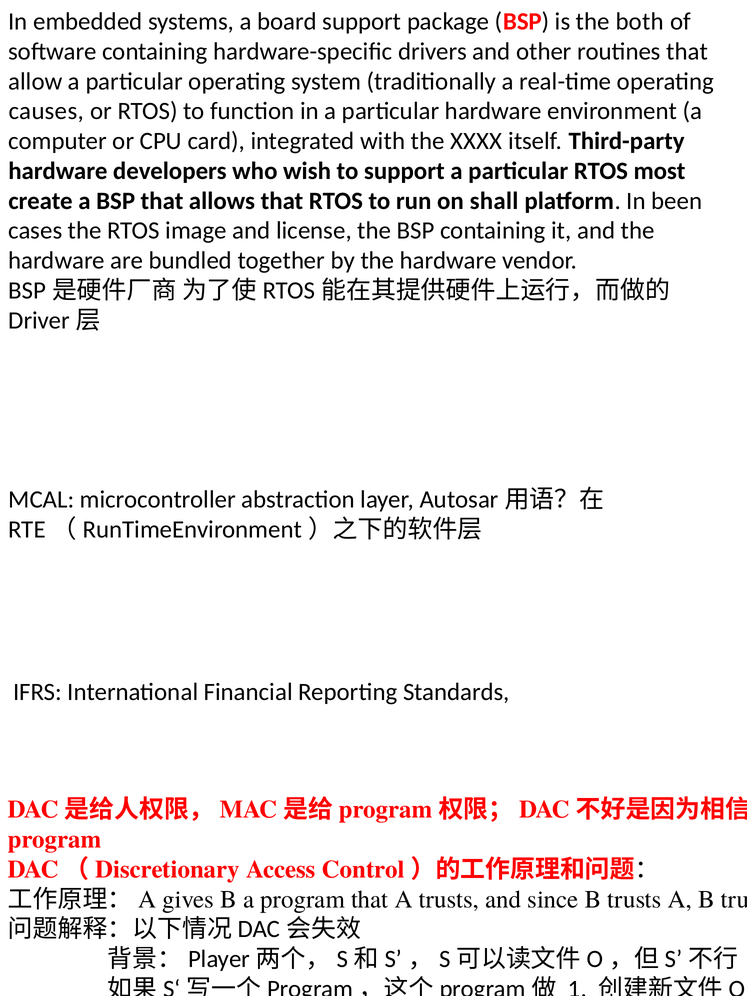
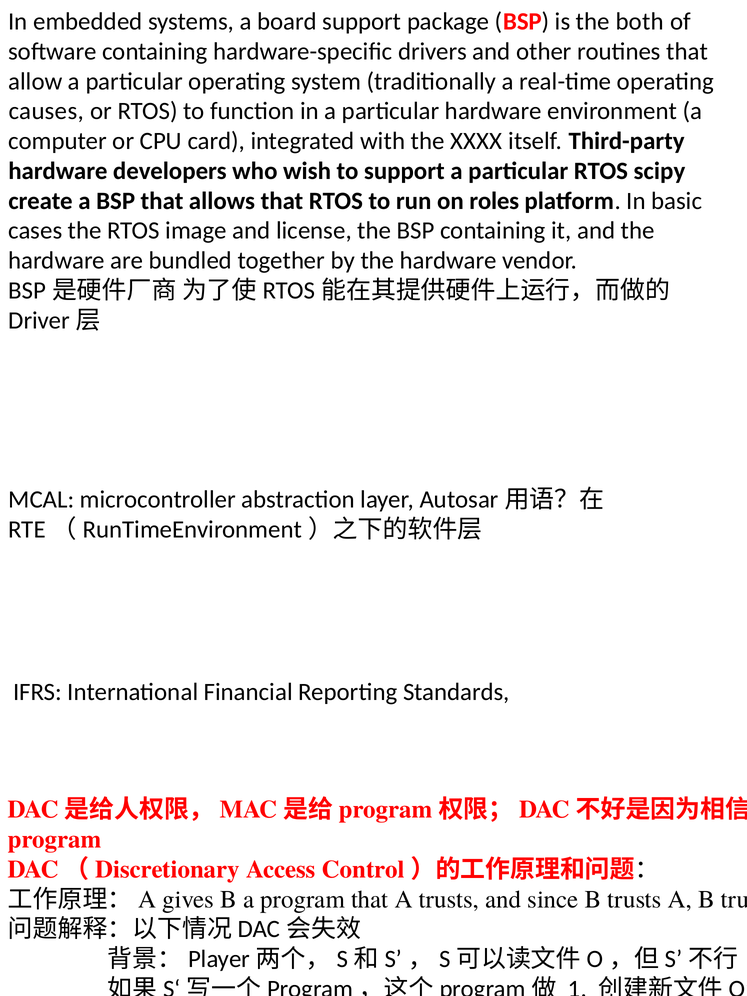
most: most -> scipy (659, 171)
shall: shall -> roles (494, 201)
been: been -> basic (677, 201)
